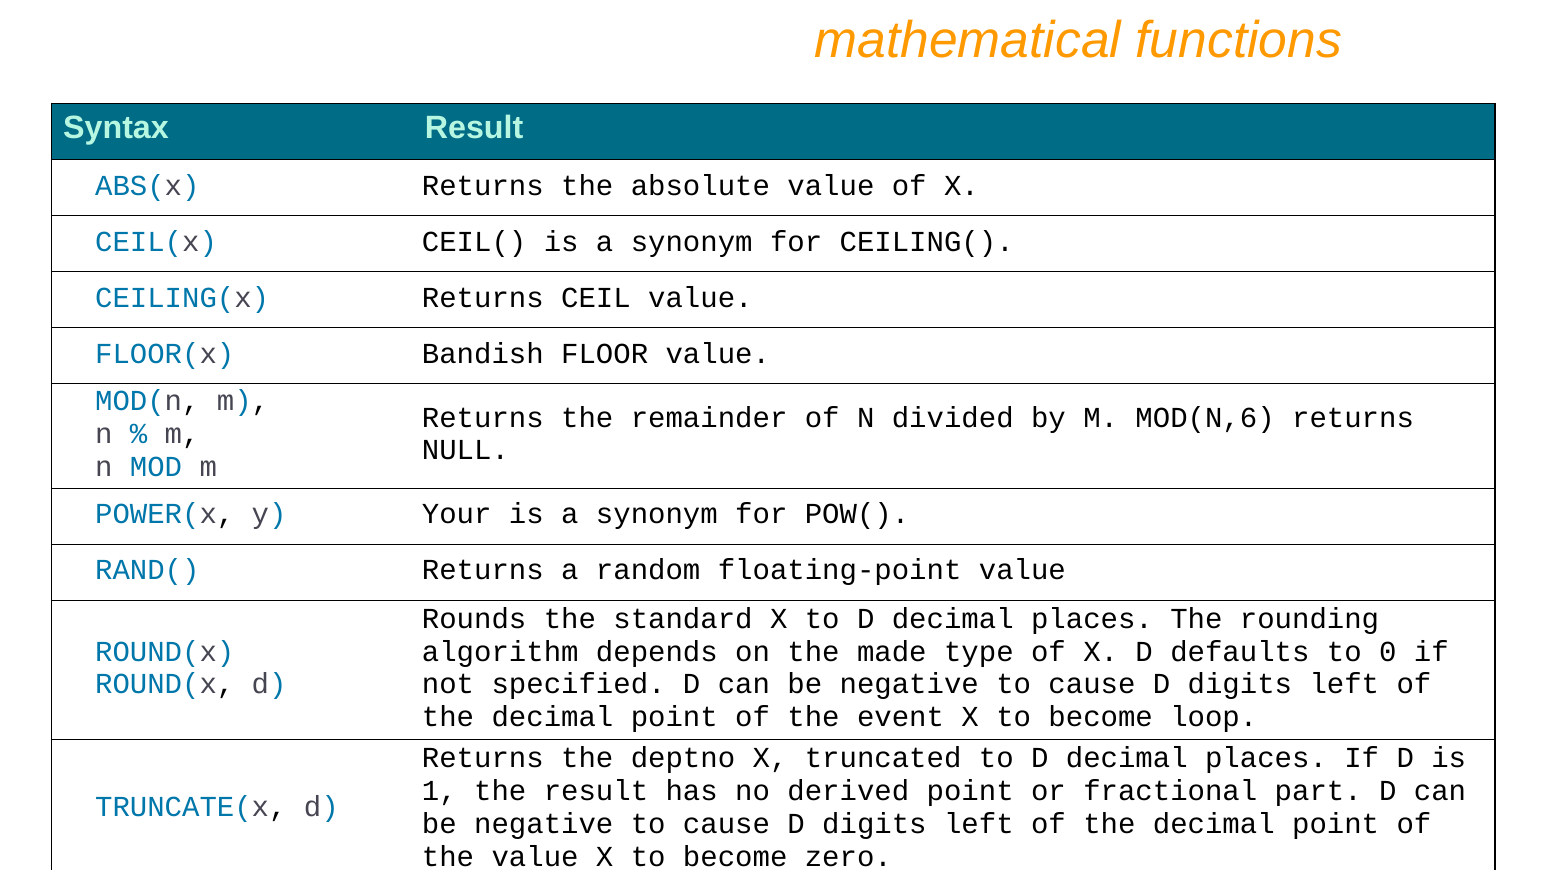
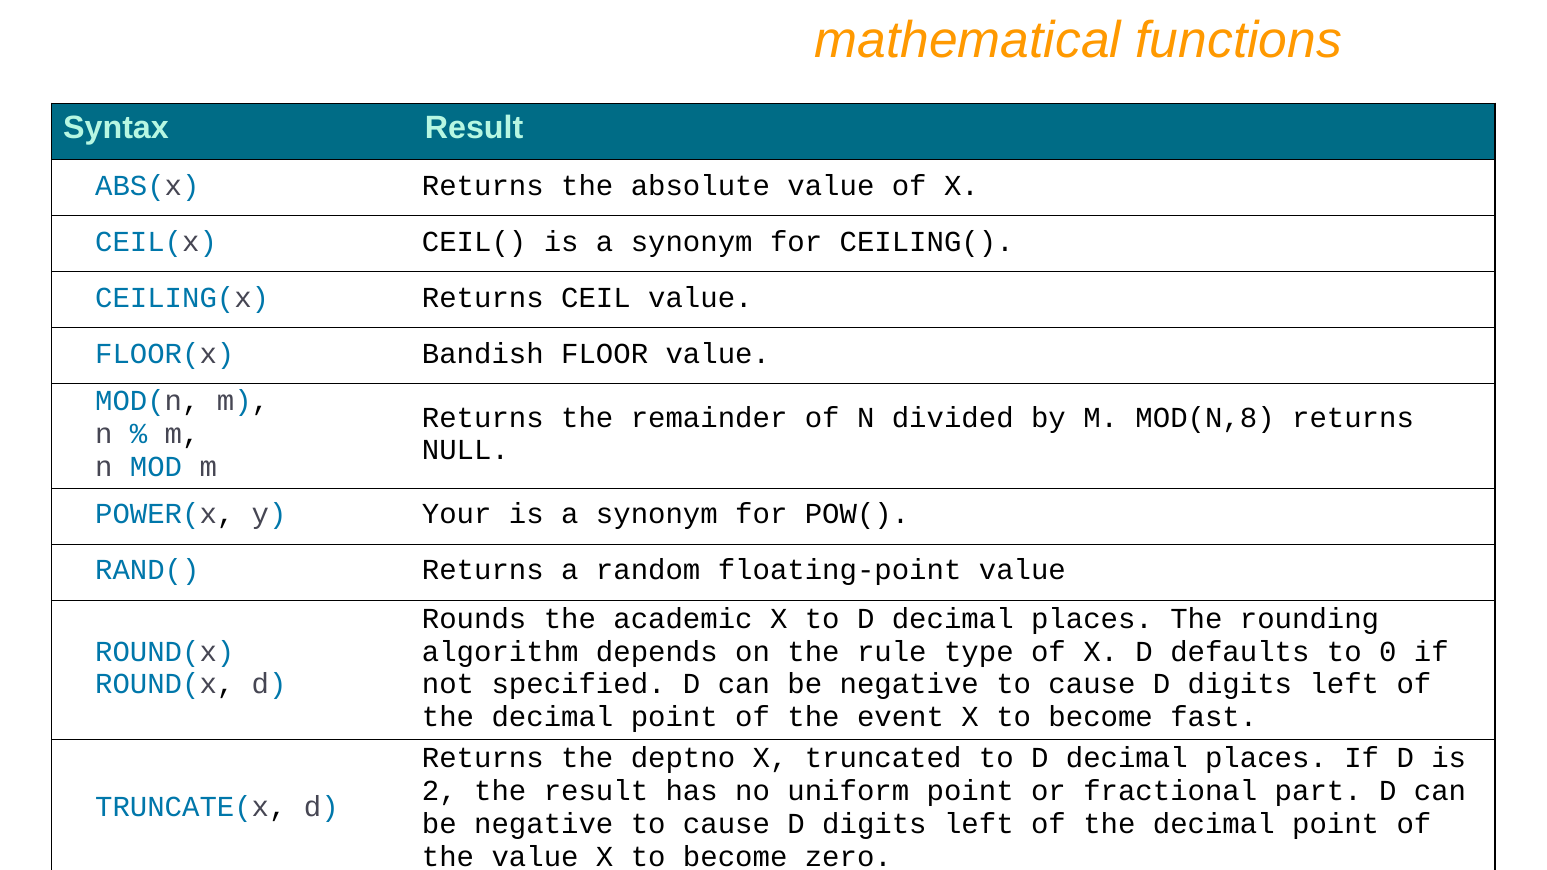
MOD(N,6: MOD(N,6 -> MOD(N,8 (1205, 418)
standard: standard -> academic (683, 619)
made: made -> rule (892, 652)
loop: loop -> fast (1214, 717)
1: 1 -> 2 (439, 791)
derived: derived -> uniform (848, 791)
